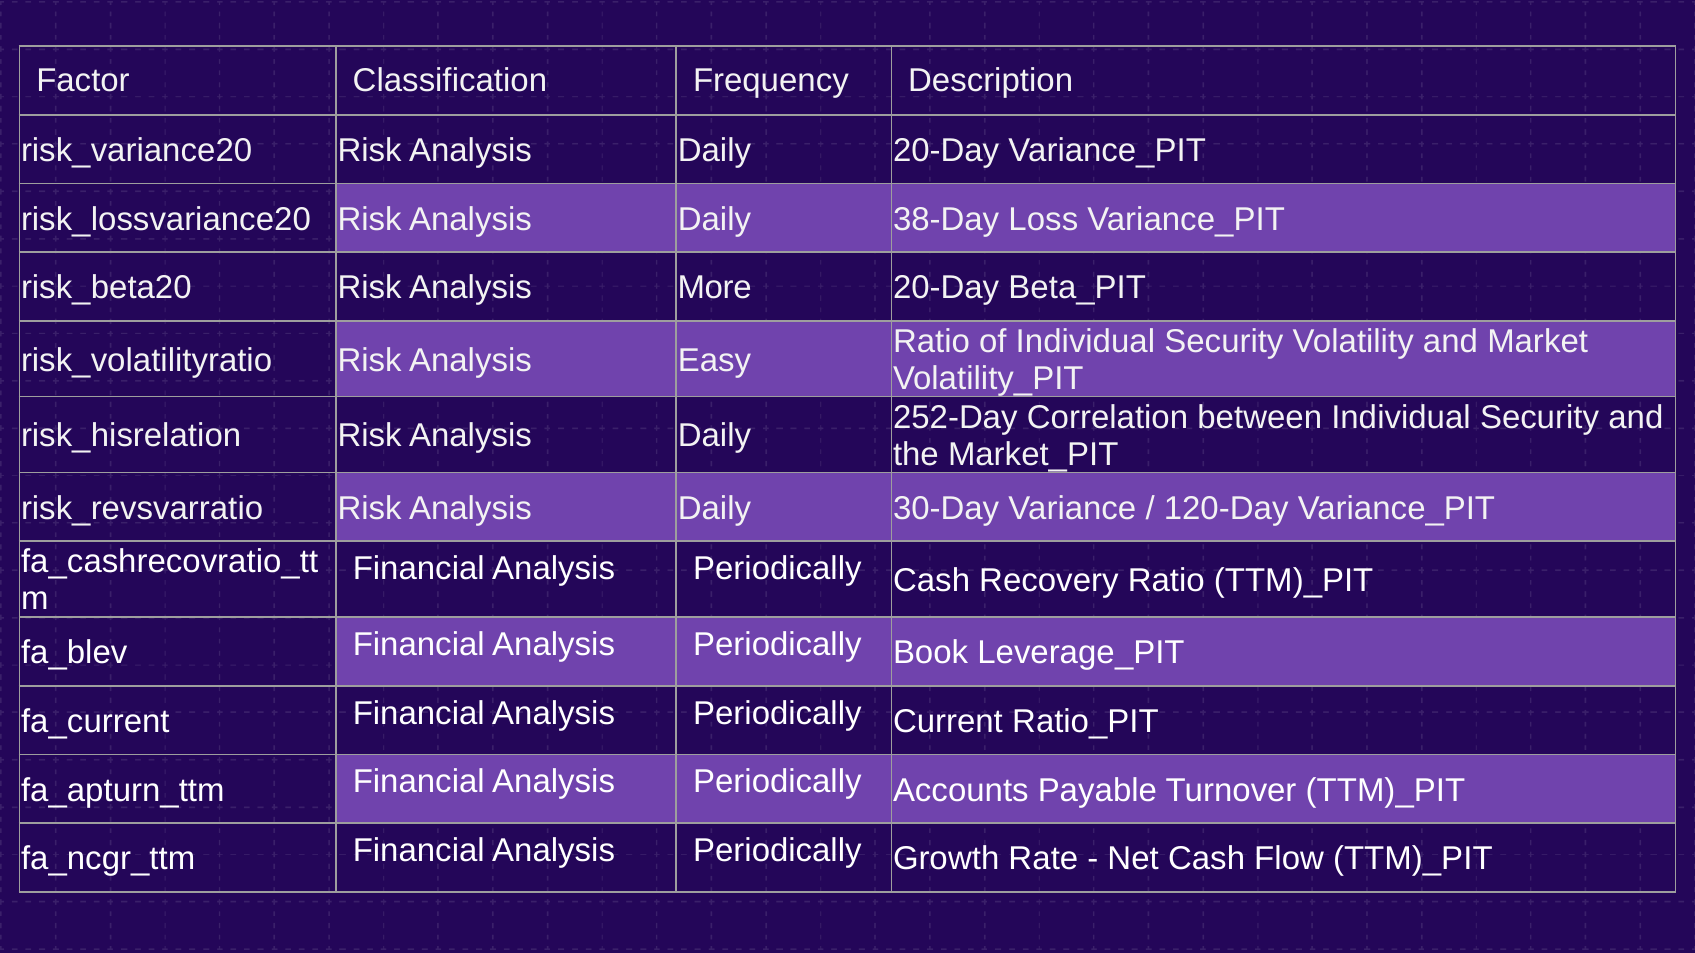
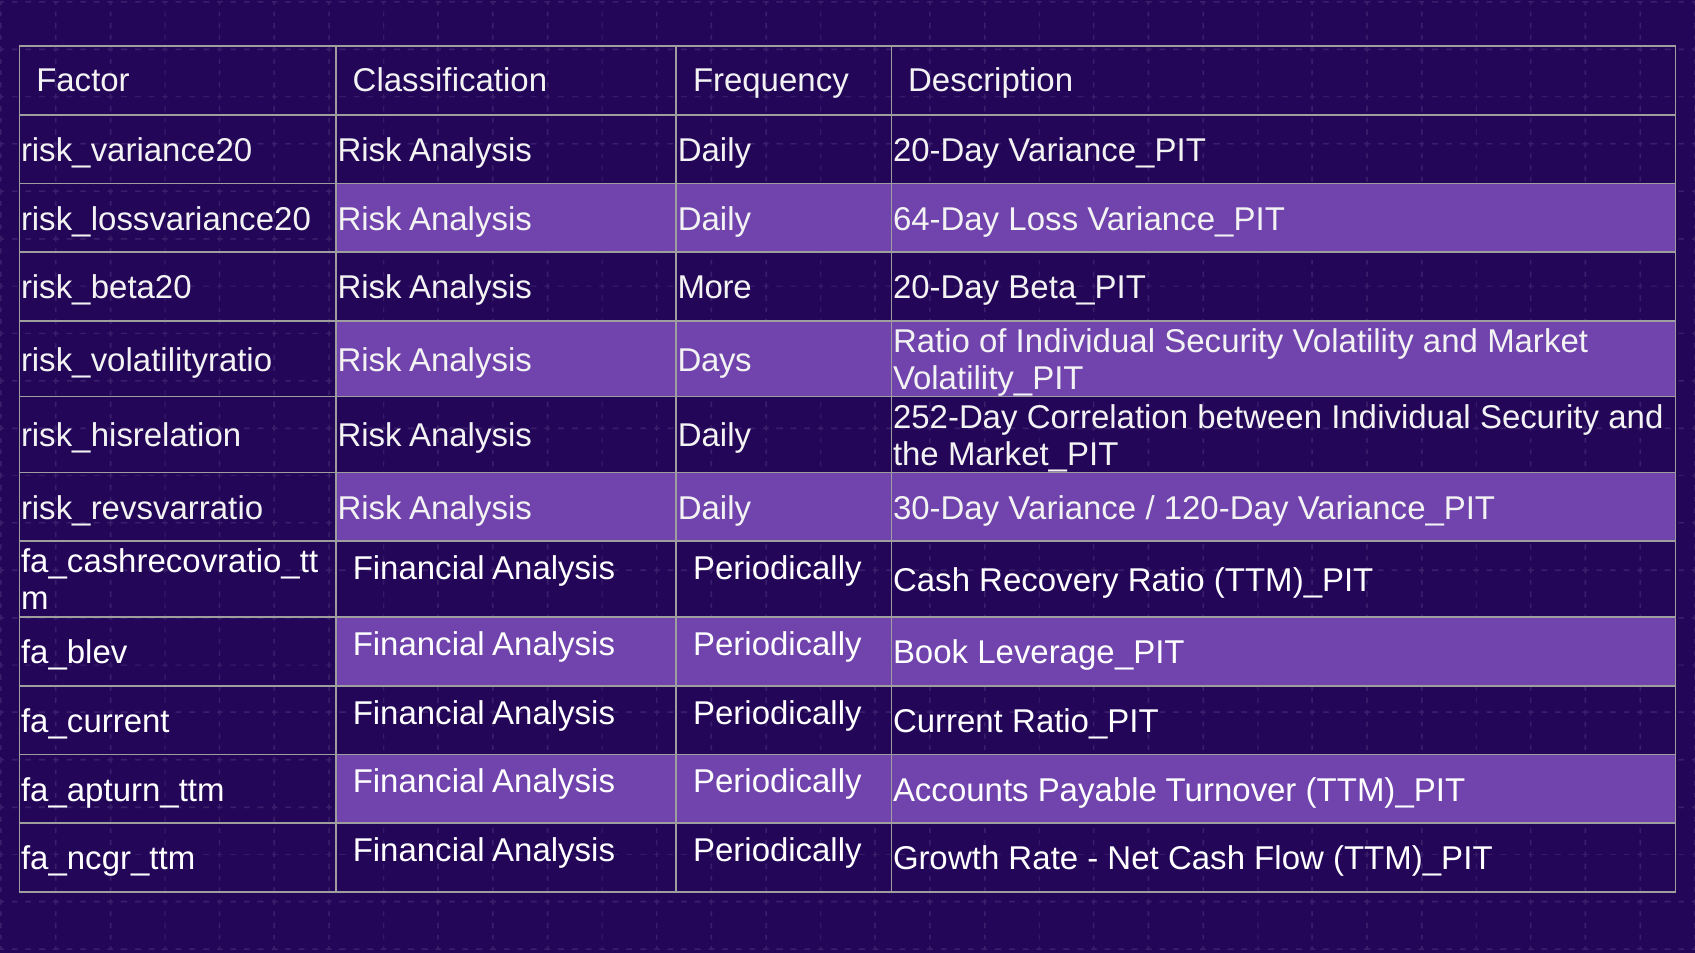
38-Day: 38-Day -> 64-Day (946, 219)
Easy: Easy -> Days (715, 360)
